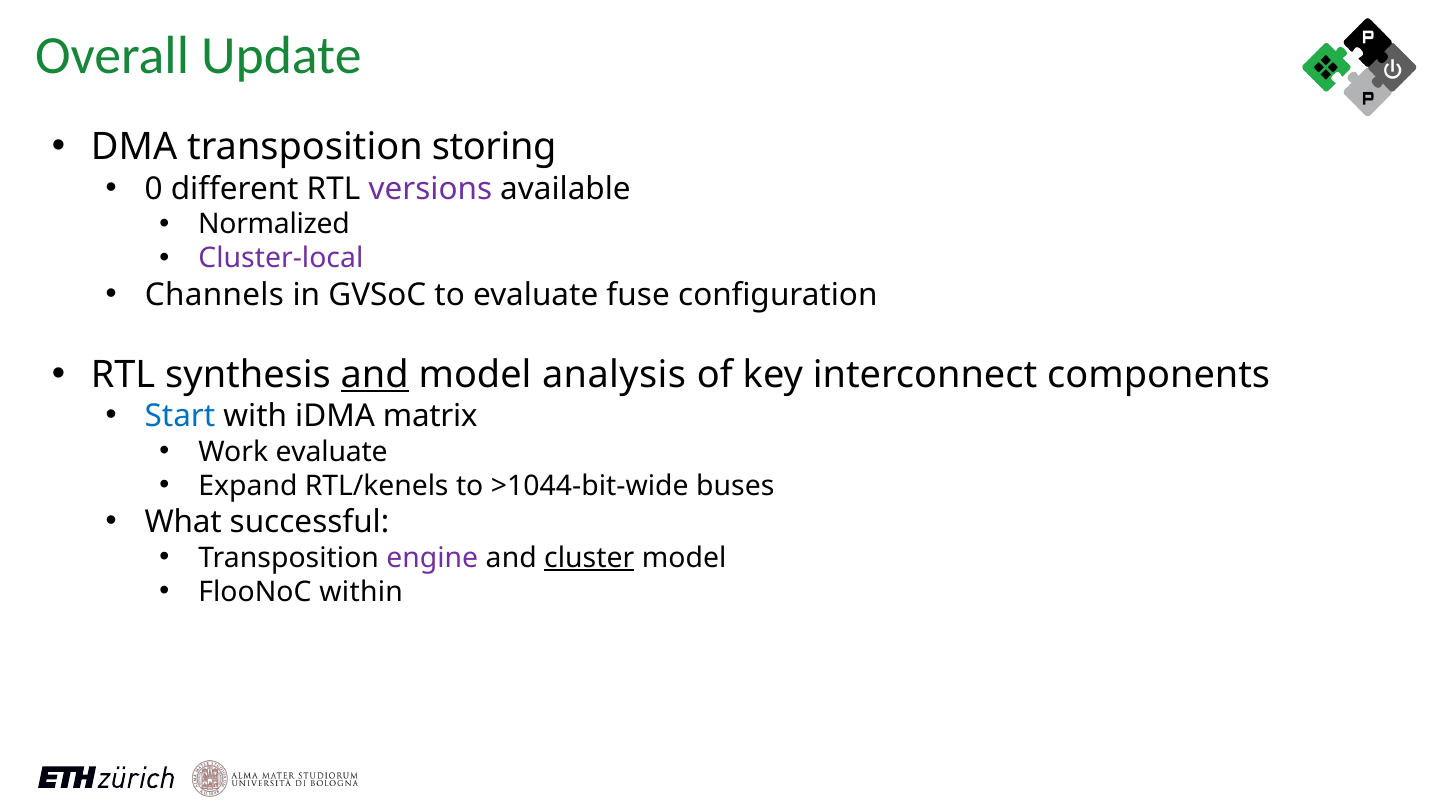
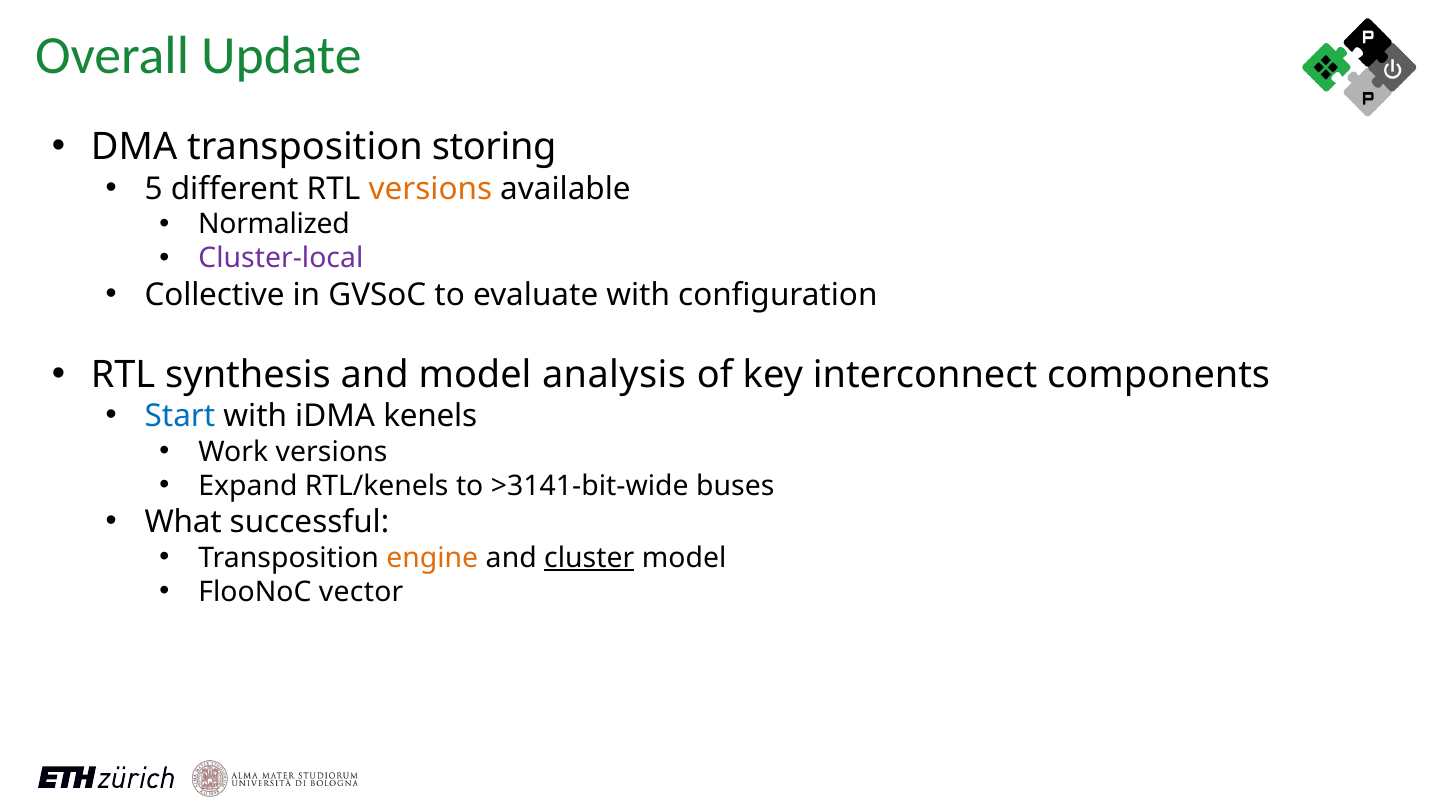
0: 0 -> 5 (154, 189)
versions colour: purple -> orange (430, 189)
Channels: Channels -> Collective (215, 295)
evaluate fuse: fuse -> with (638, 295)
and underline: present -> none (375, 375)
matrix: matrix -> kenels (430, 416)
Work evaluate: evaluate -> versions (332, 452)
>1044-bit-wide: >1044-bit-wide -> >3141-bit-wide (590, 486)
engine colour: purple -> orange (432, 558)
within: within -> vector (361, 592)
